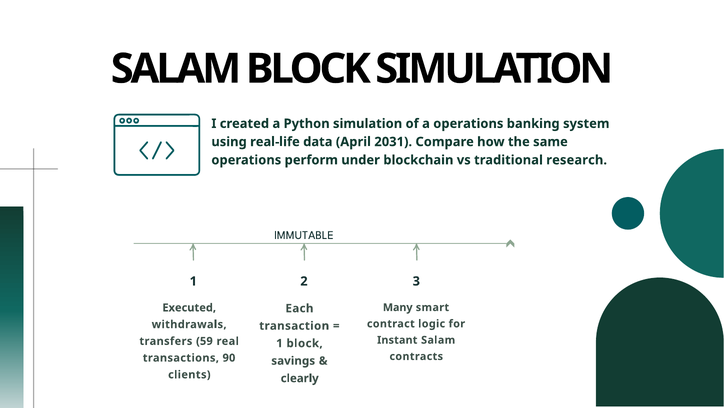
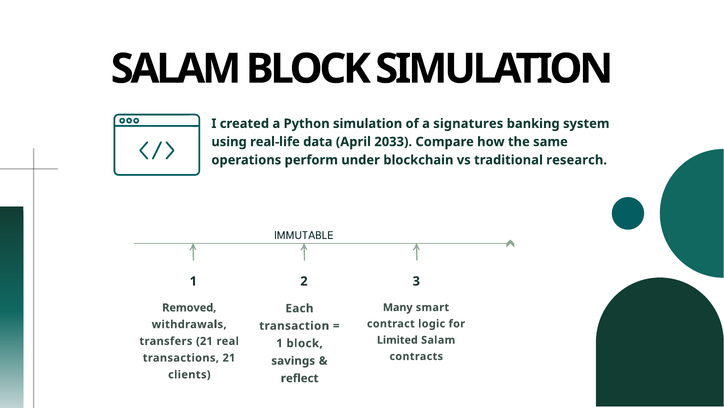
a operations: operations -> signatures (468, 123)
2031: 2031 -> 2033 (393, 142)
Executed: Executed -> Removed (189, 307)
Instant: Instant -> Limited (397, 339)
transfers 59: 59 -> 21 (204, 341)
transactions 90: 90 -> 21 (229, 357)
clearly: clearly -> reflect (300, 378)
